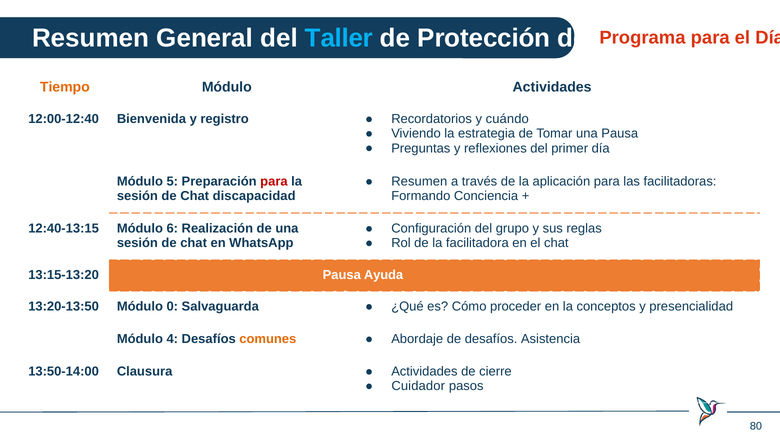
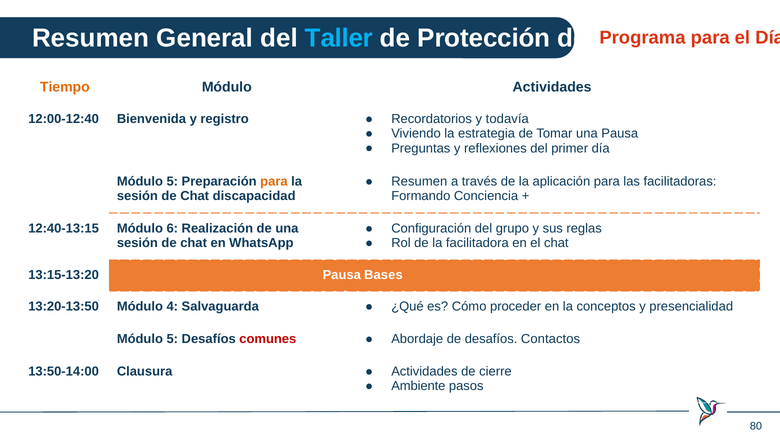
cuándo: cuándo -> todavía (507, 119)
para colour: red -> orange (274, 181)
Ayuda: Ayuda -> Bases (383, 275)
0: 0 -> 4 (172, 306)
4: 4 -> 5 (172, 339)
comunes colour: orange -> red (268, 339)
Asistencia: Asistencia -> Contactos (551, 339)
Cuidador: Cuidador -> Ambiente (418, 386)
